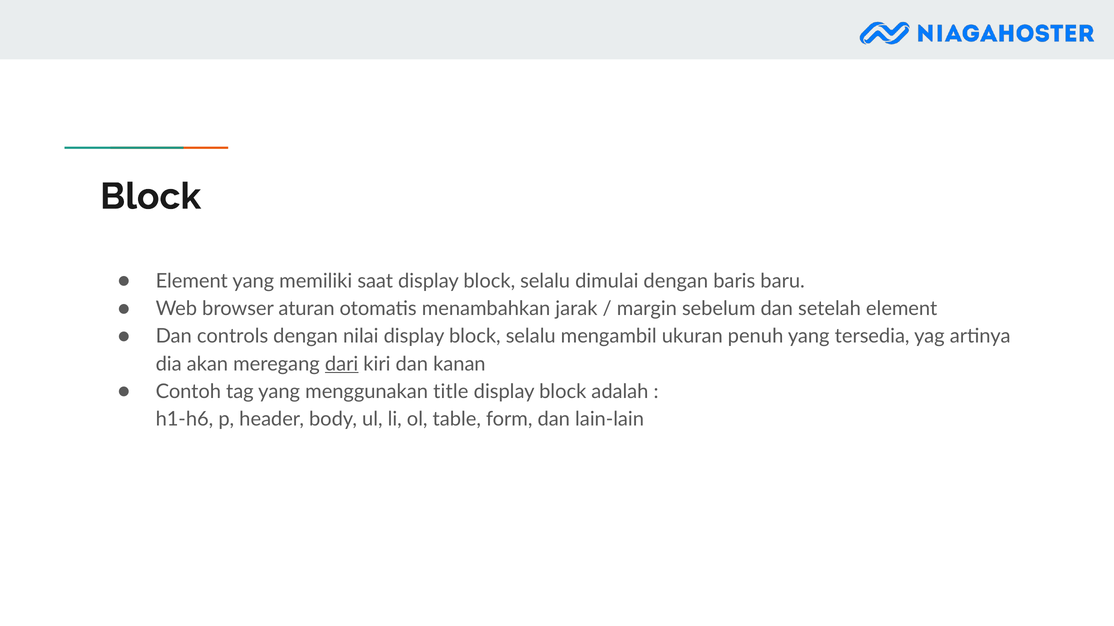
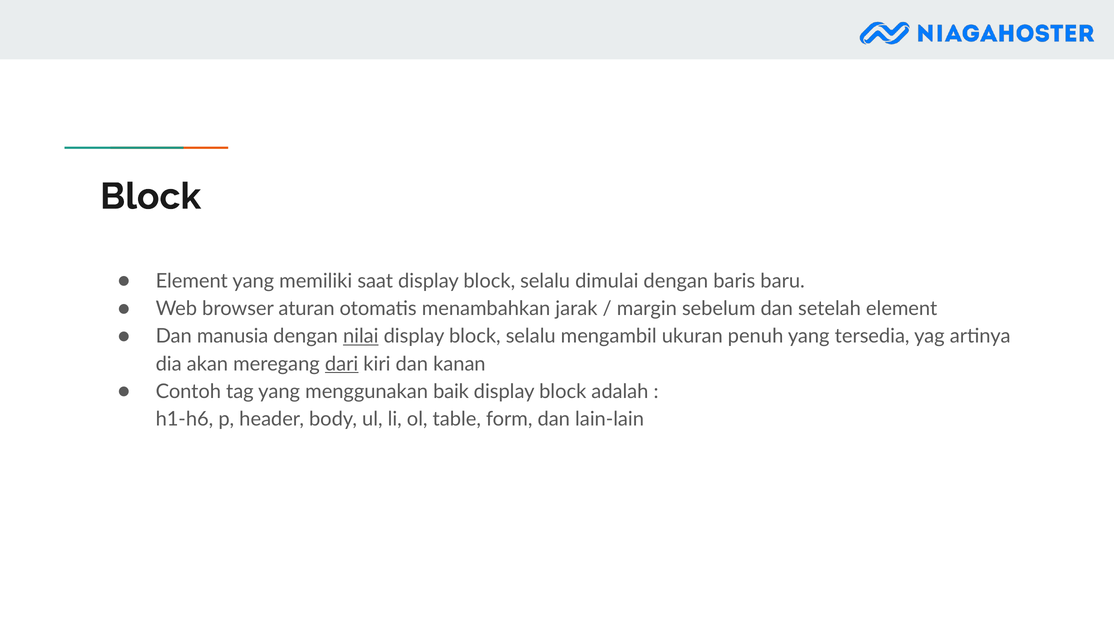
controls: controls -> manusia (233, 337)
nilai underline: none -> present (361, 337)
title: title -> baik (451, 392)
